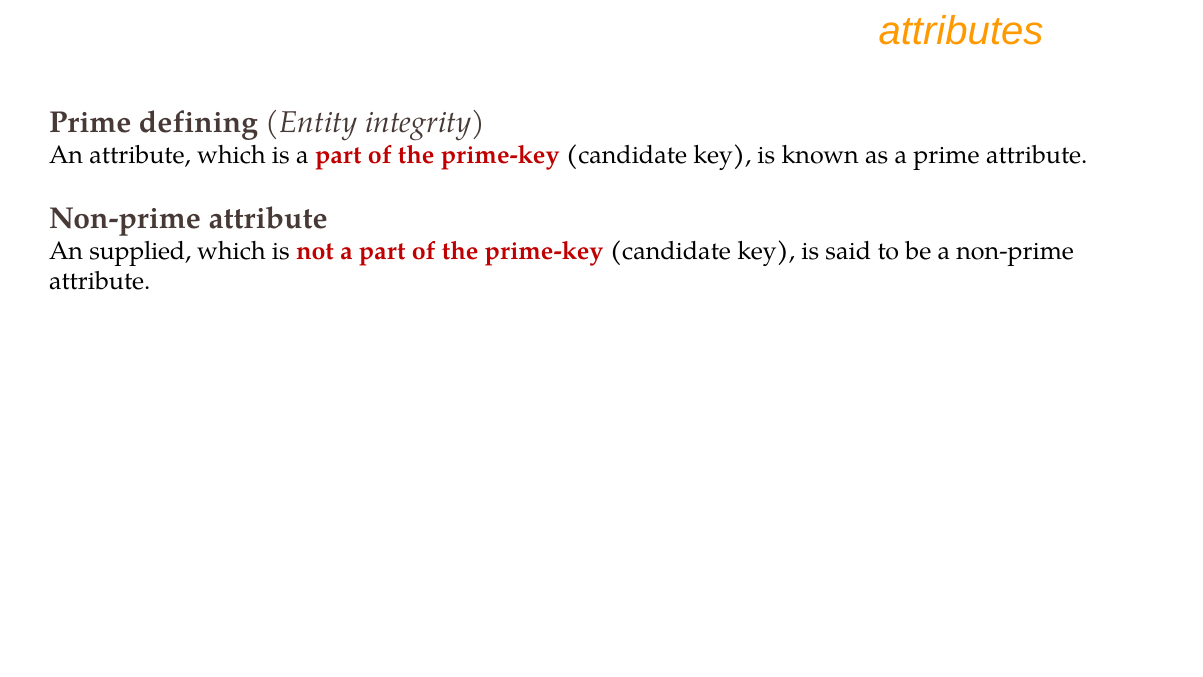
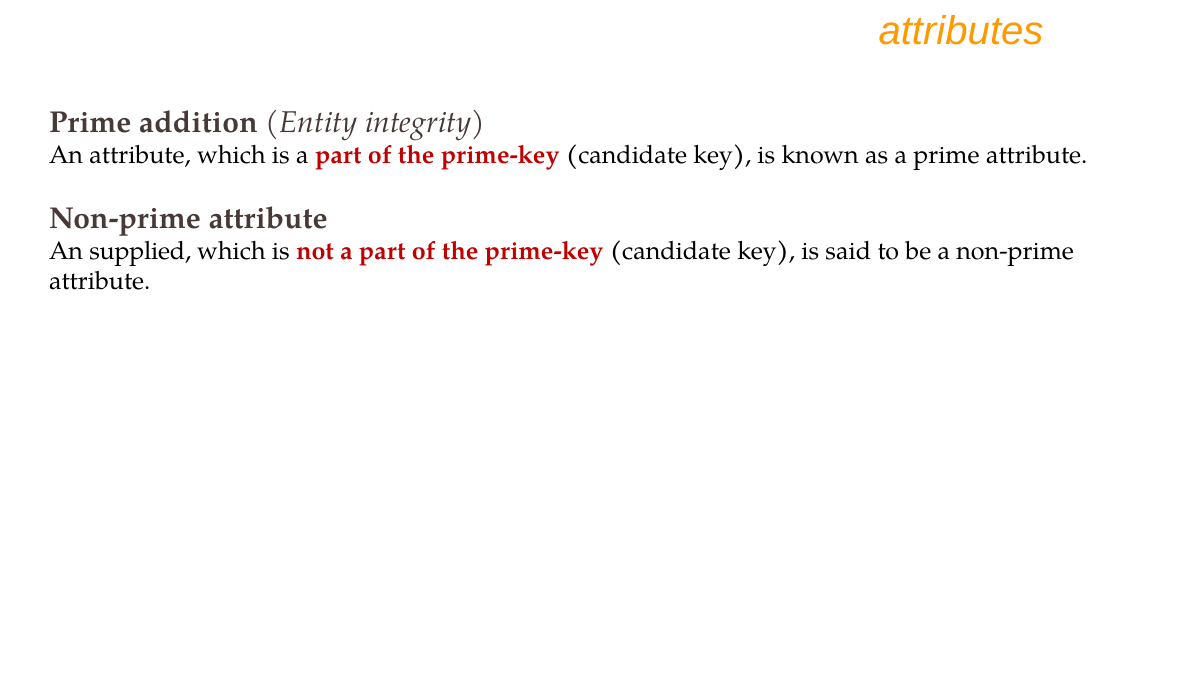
defining: defining -> addition (198, 122)
